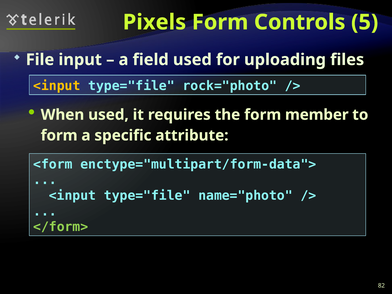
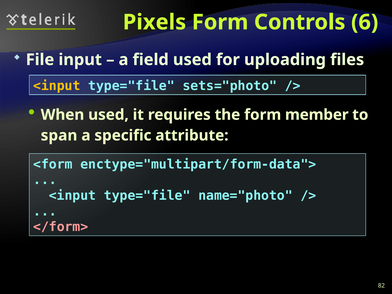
5: 5 -> 6 (365, 22)
rock="photo: rock="photo -> sets="photo (230, 86)
form: form -> span (59, 135)
</form> colour: light green -> pink (61, 227)
